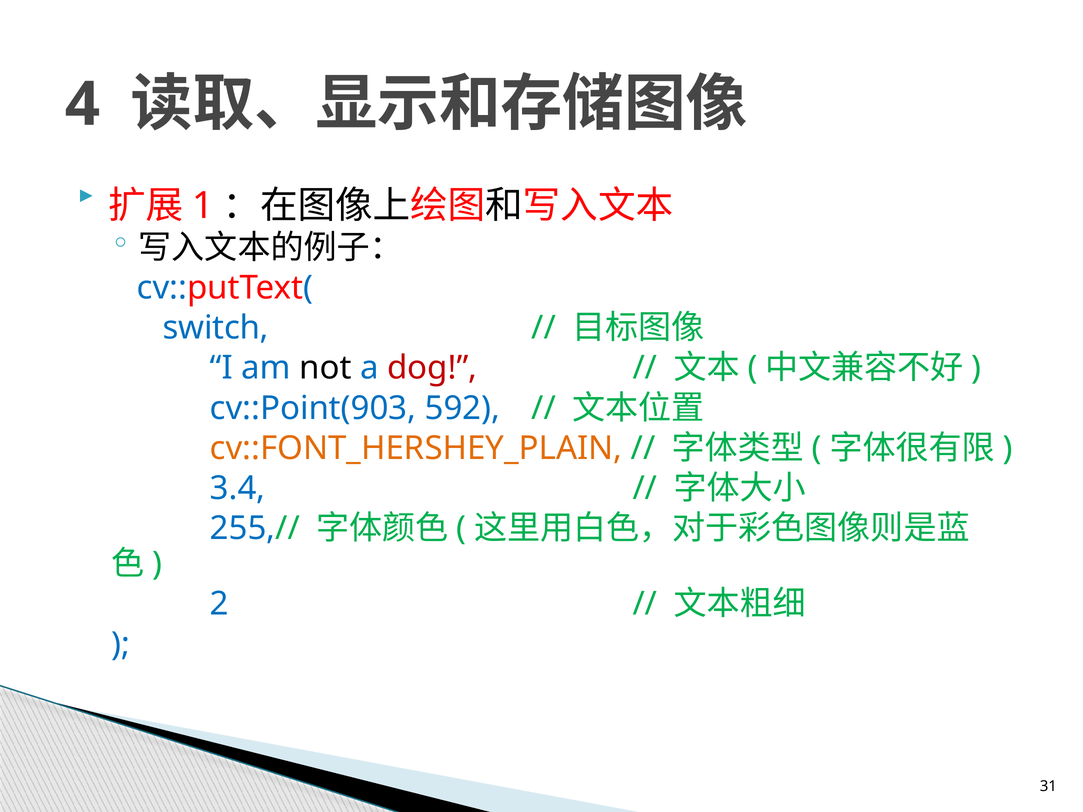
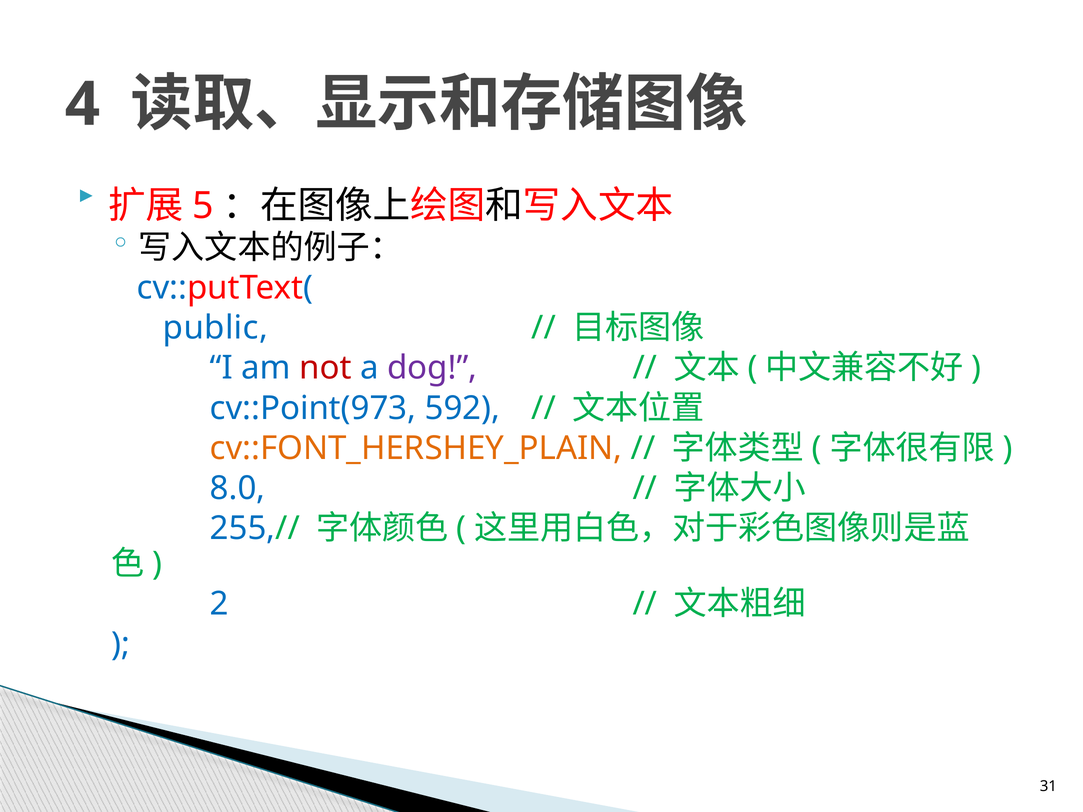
1: 1 -> 5 (203, 206)
switch: switch -> public (215, 328)
not colour: black -> red (325, 368)
dog colour: red -> purple (432, 368)
cv::Point(903: cv::Point(903 -> cv::Point(973 (313, 408)
3.4: 3.4 -> 8.0 (238, 488)
